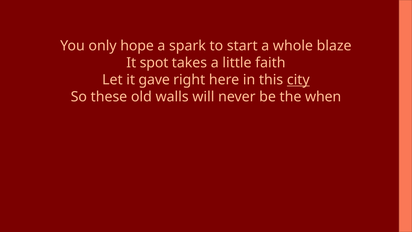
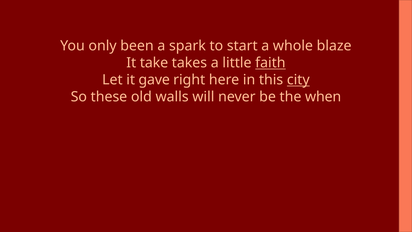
hope: hope -> been (137, 46)
spot: spot -> take (154, 63)
faith underline: none -> present (270, 63)
